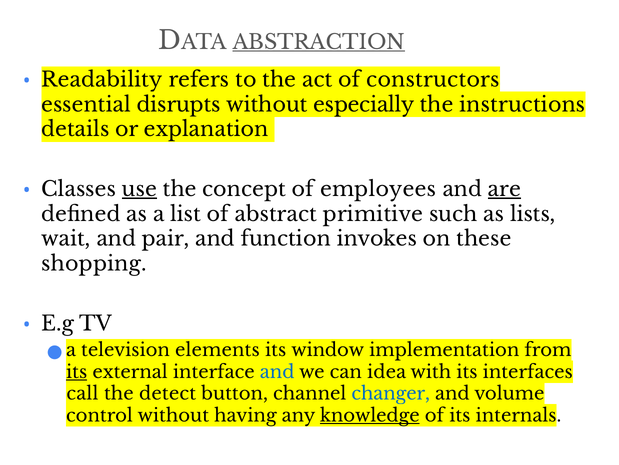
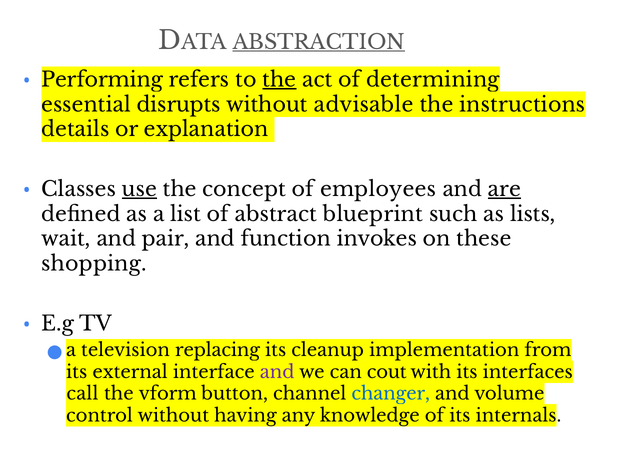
Readability: Readability -> Performing (102, 80)
the underline: none -> present (279, 80)
constructors: constructors -> determining (433, 80)
especially: especially -> advisable (364, 105)
primitive: primitive -> blueprint (373, 214)
elements: elements -> replacing (218, 350)
window: window -> cleanup (328, 350)
its underline: present -> none (77, 372)
and colour: blue -> purple (277, 372)
idea: idea -> cout (387, 372)
detect: detect -> vform (168, 393)
knowledge underline: present -> none (370, 415)
